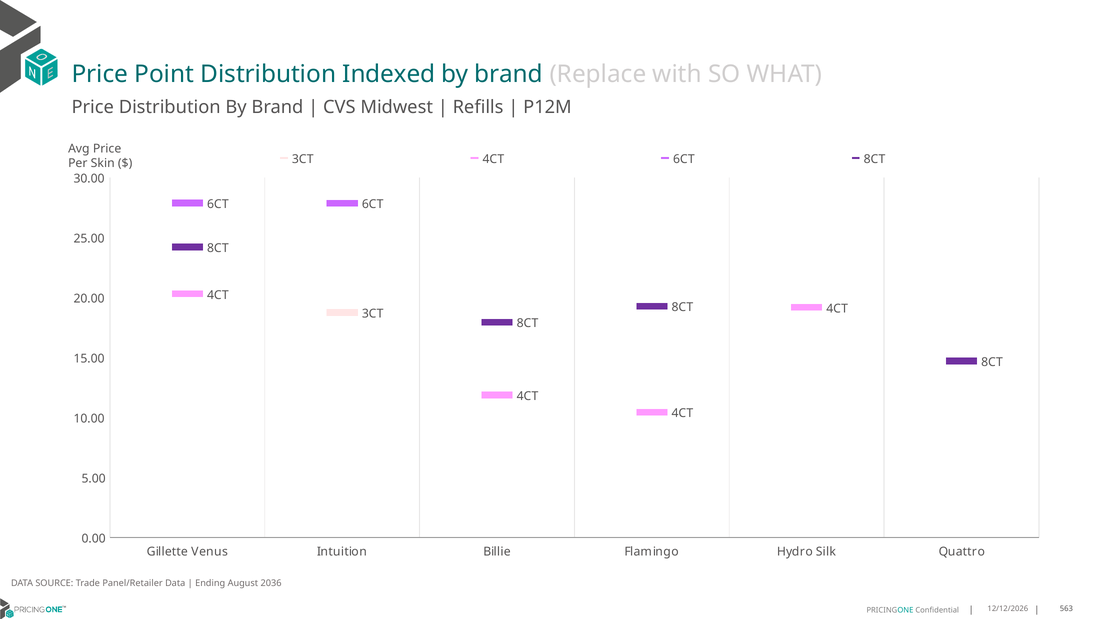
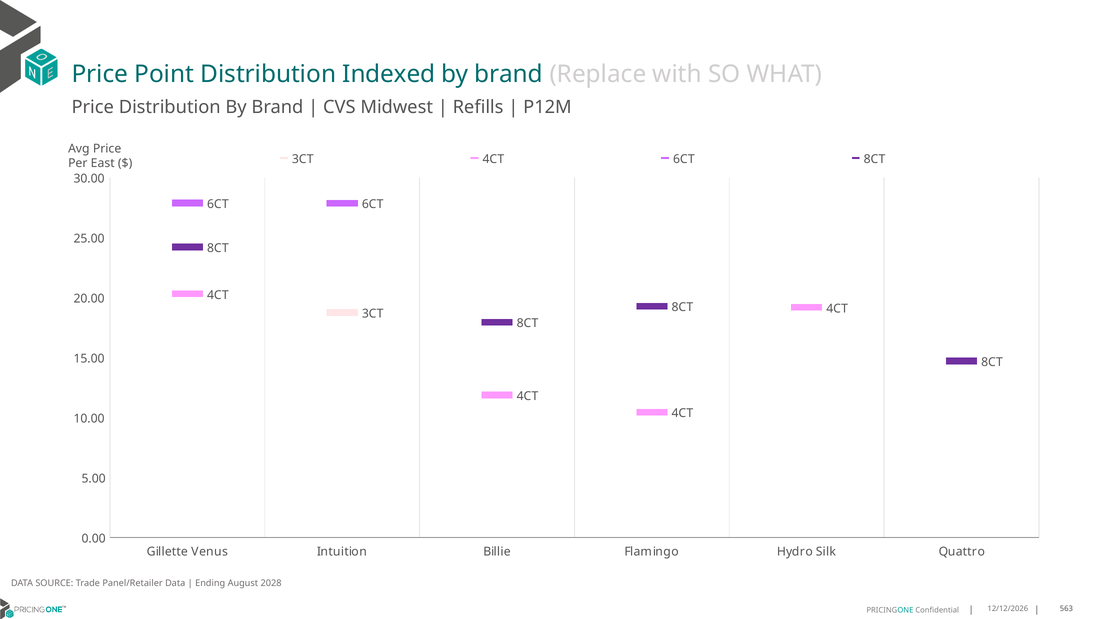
Skin: Skin -> East (103, 163)
2036: 2036 -> 2028 (271, 583)
